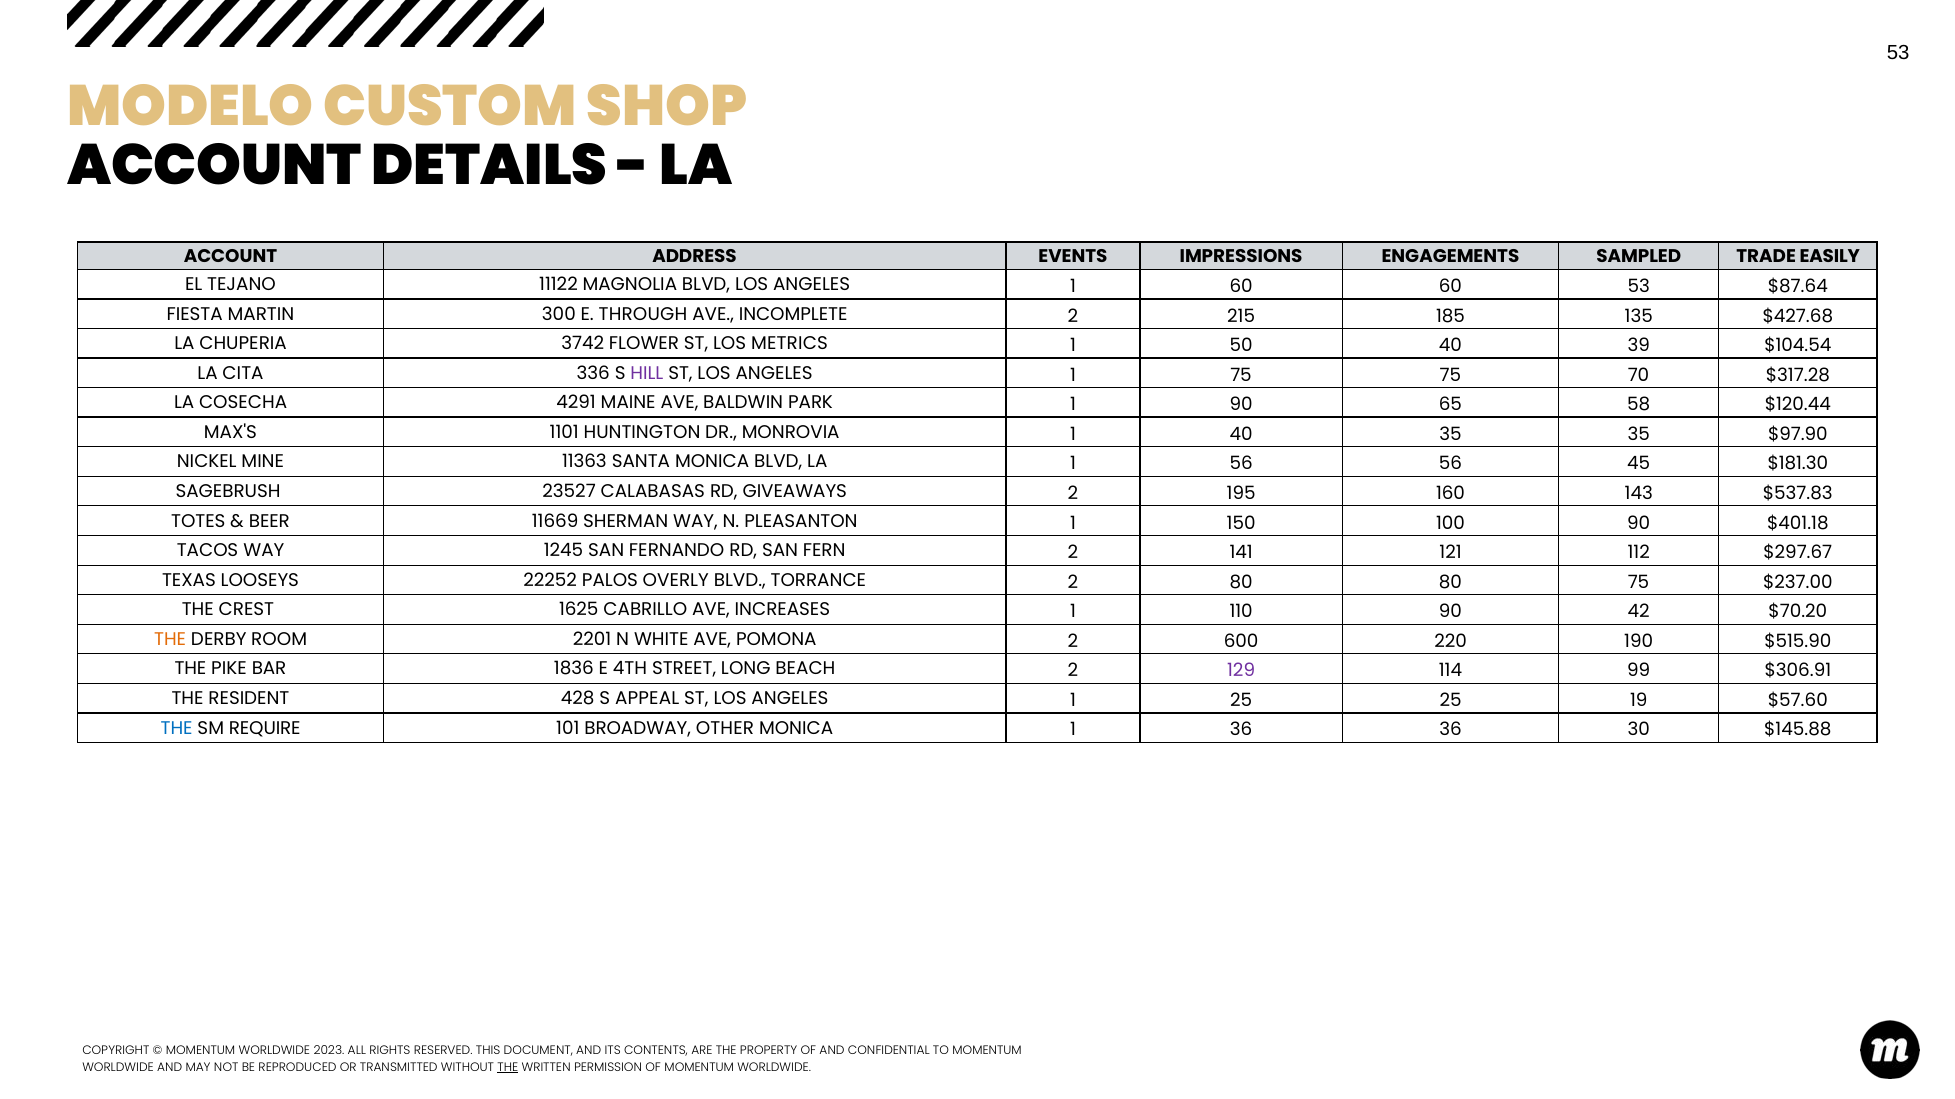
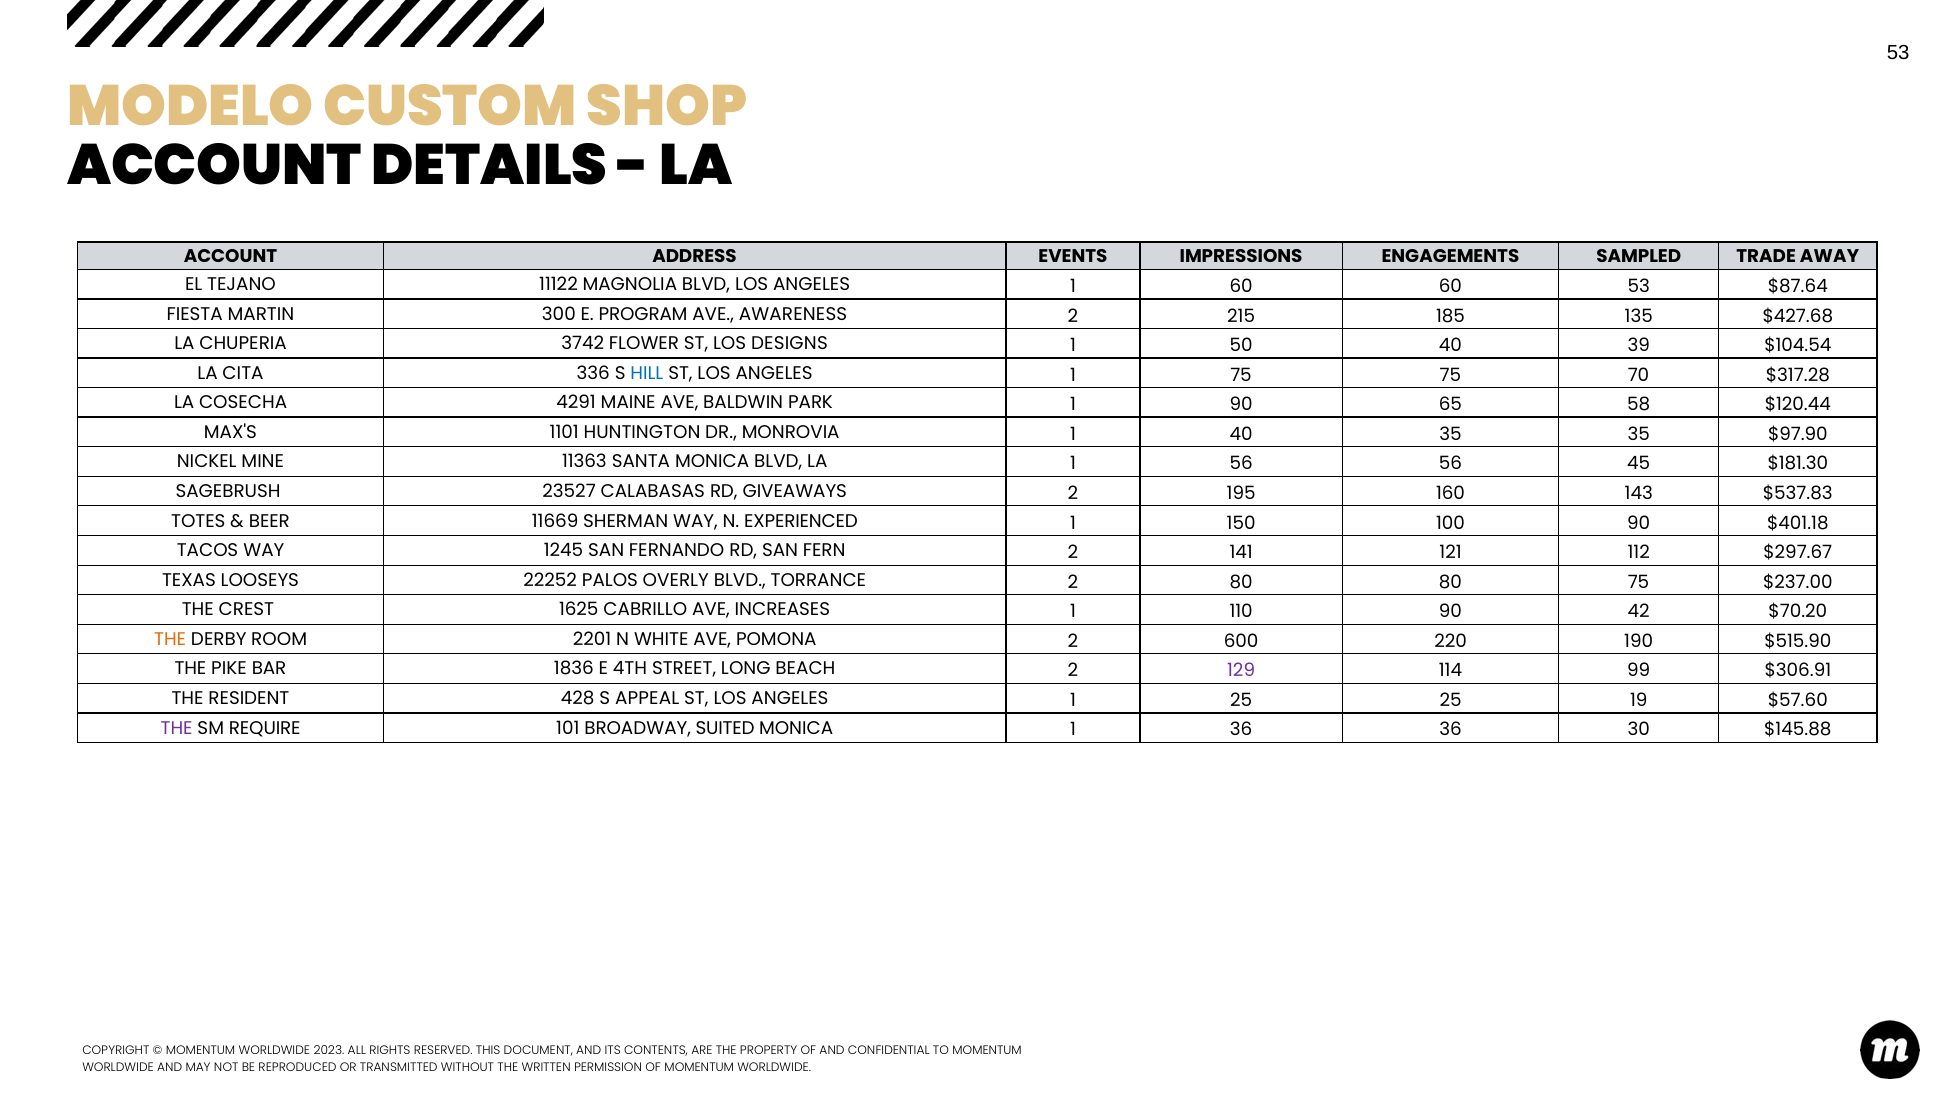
EASILY: EASILY -> AWAY (1830, 256)
THROUGH: THROUGH -> PROGRAM (643, 314)
INCOMPLETE: INCOMPLETE -> AWARENESS (793, 314)
METRICS: METRICS -> DESIGNS (789, 344)
HILL colour: purple -> blue (647, 373)
PLEASANTON: PLEASANTON -> EXPERIENCED (801, 521)
THE colour: blue -> purple (177, 728)
OTHER: OTHER -> SUITED (725, 728)
THE underline: present -> none (508, 1068)
